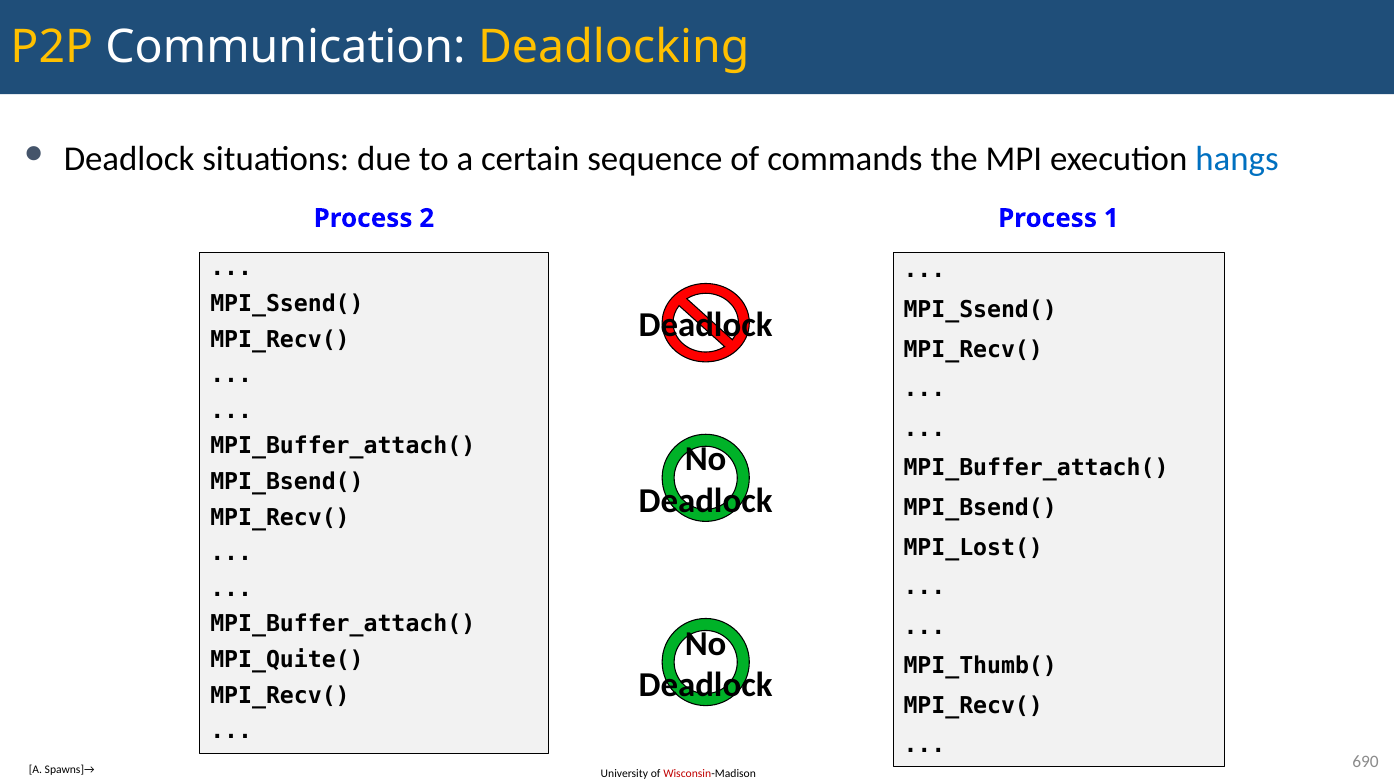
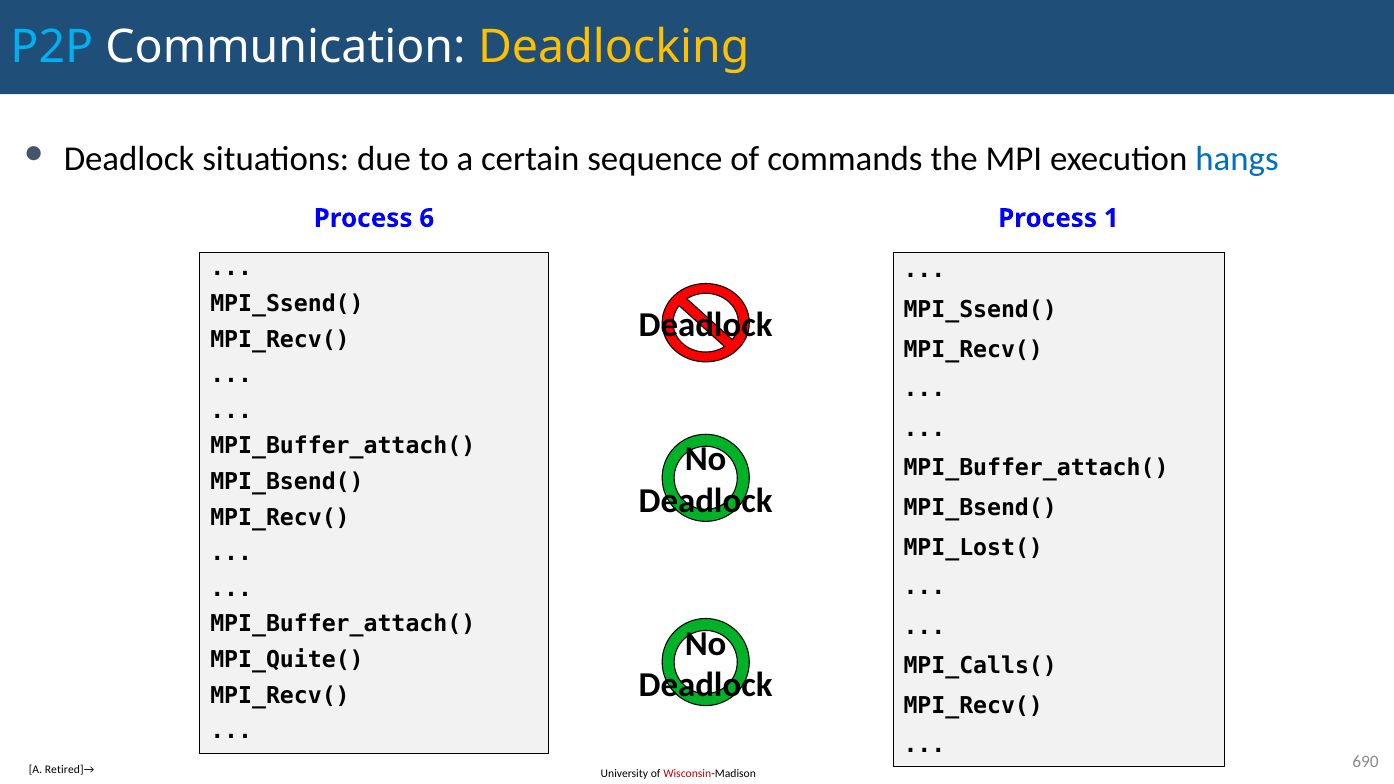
P2P colour: yellow -> light blue (52, 47)
2: 2 -> 6 (427, 218)
MPI_Thumb(: MPI_Thumb( -> MPI_Calls( (980, 666)
Spawns]→: Spawns]→ -> Retired]→ (70, 770)
